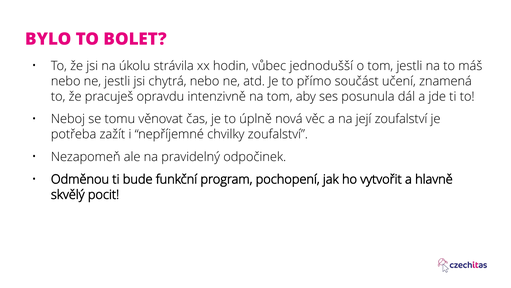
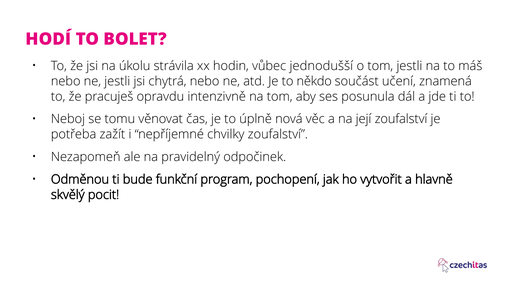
BYLO: BYLO -> HODÍ (48, 39)
přímo: přímo -> někdo (314, 81)
